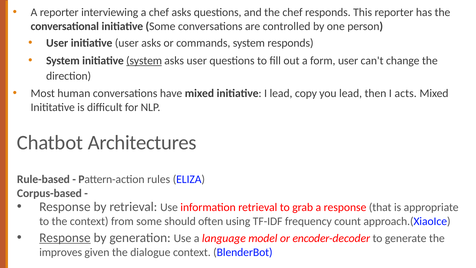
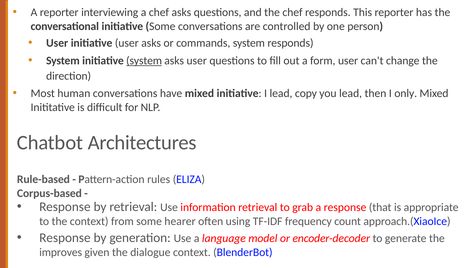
acts: acts -> only (406, 93)
should: should -> hearer (180, 221)
Response underline: present -> none (65, 237)
